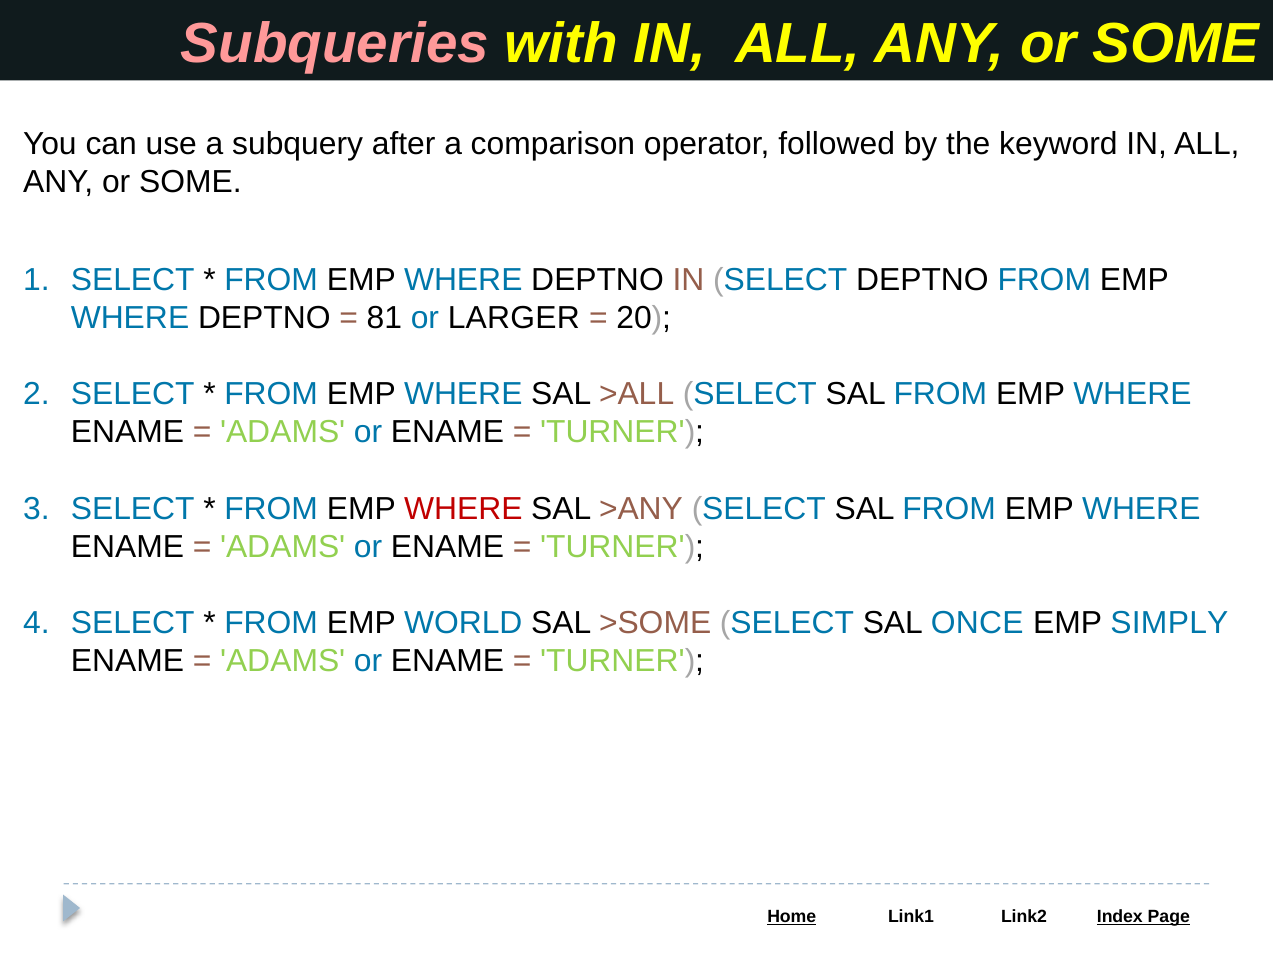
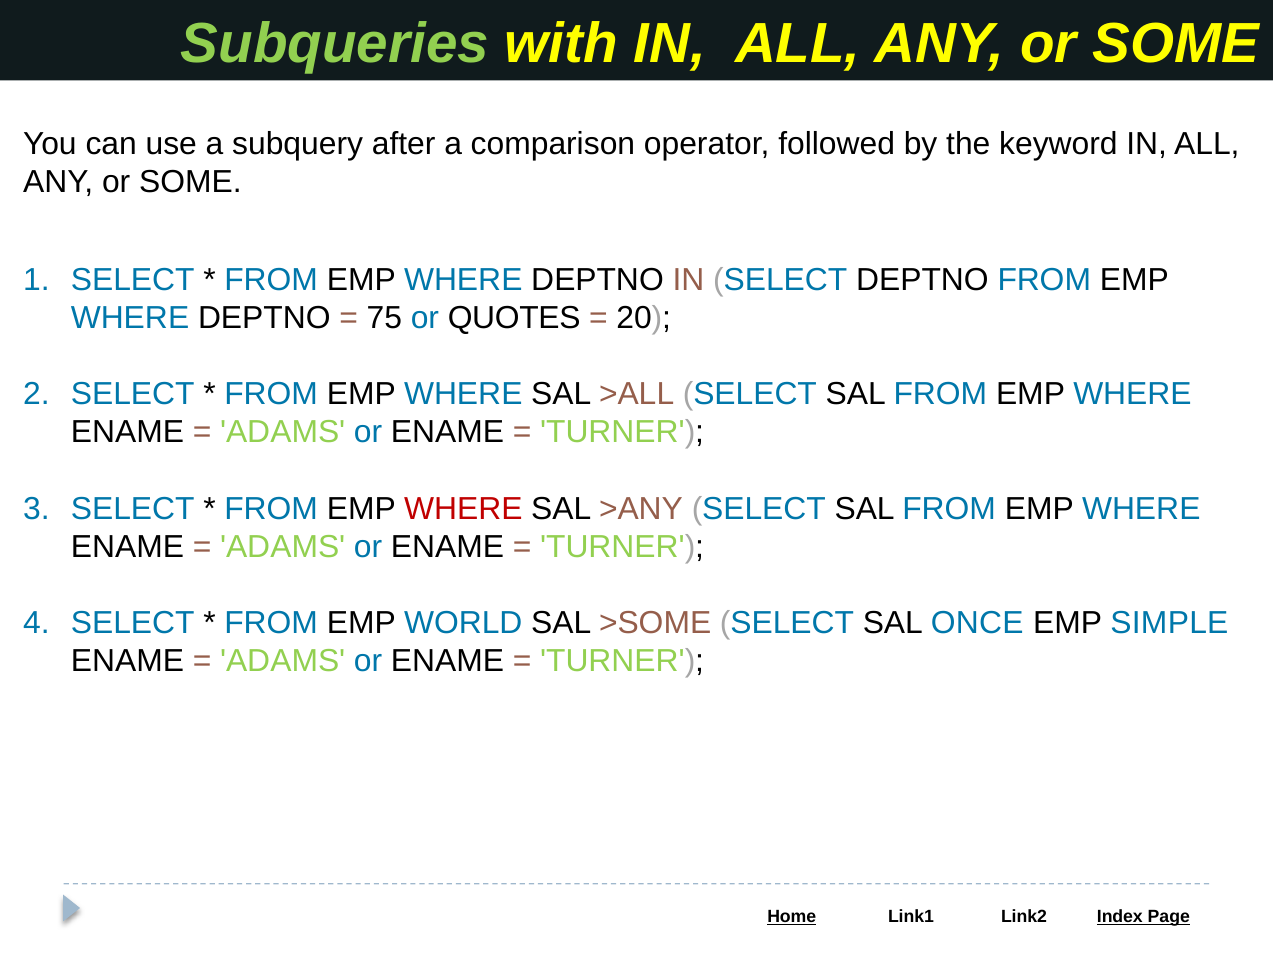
Subqueries colour: pink -> light green (335, 44)
81: 81 -> 75 (384, 318)
LARGER: LARGER -> QUOTES (514, 318)
SIMPLY: SIMPLY -> SIMPLE (1169, 624)
